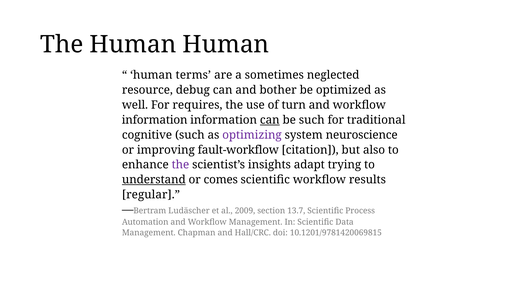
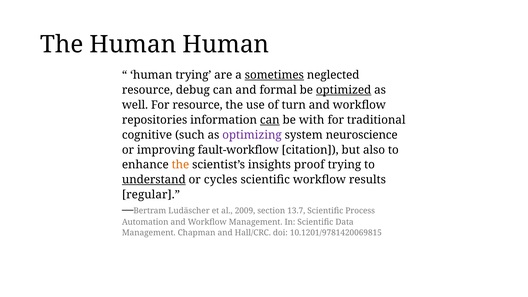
human terms: terms -> trying (193, 75)
sometimes underline: none -> present (274, 75)
bother: bother -> formal (278, 90)
optimized underline: none -> present (344, 90)
For requires: requires -> resource (198, 105)
information: information -> repositories (155, 120)
be such: such -> with (312, 120)
the colour: purple -> orange (180, 165)
adapt: adapt -> proof (309, 165)
comes: comes -> cycles (221, 180)
